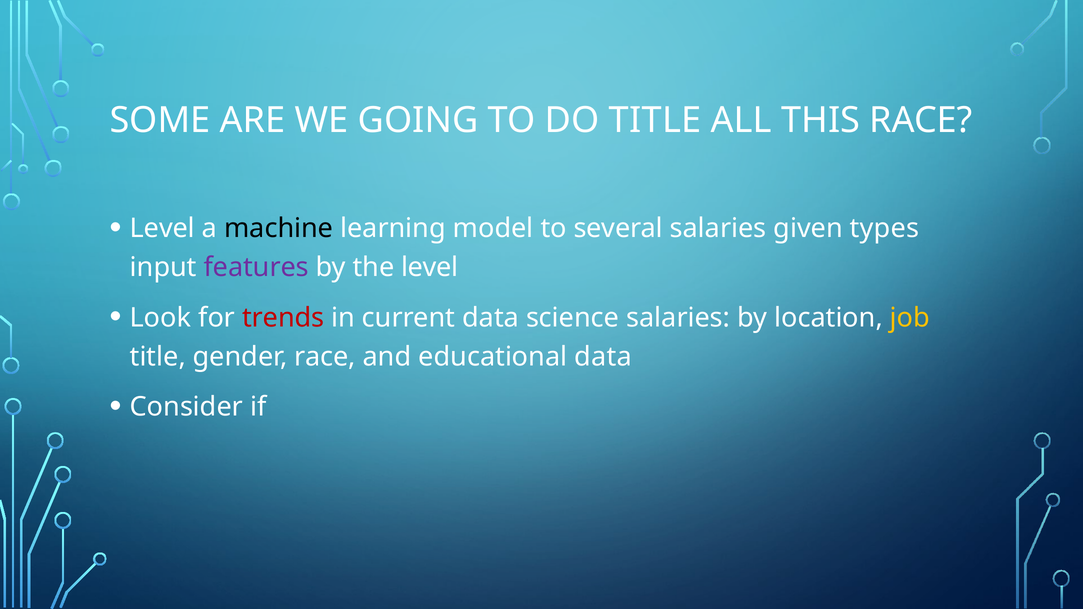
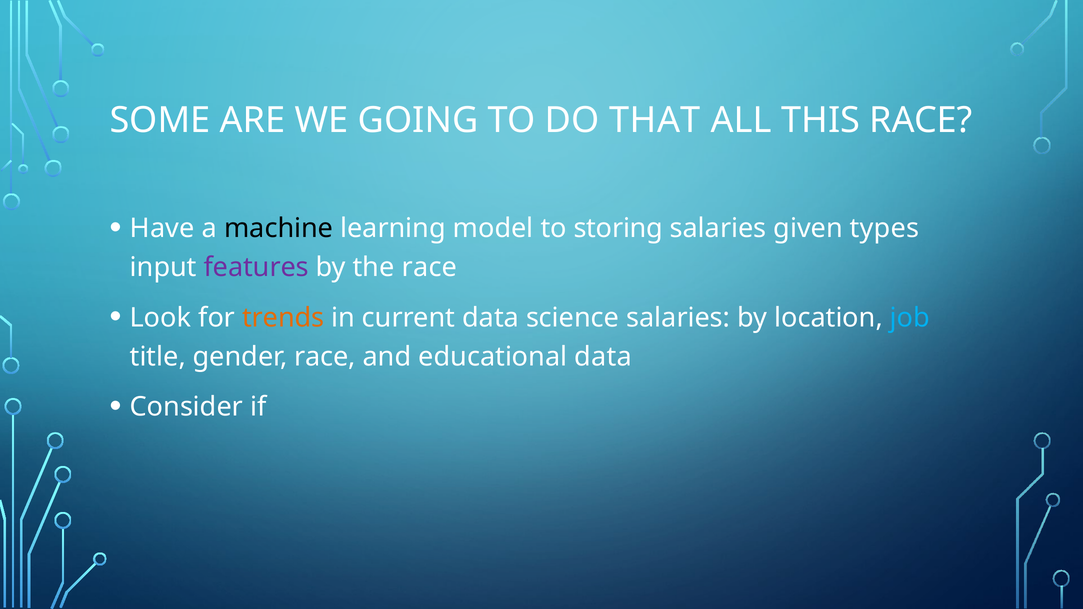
DO TITLE: TITLE -> THAT (655, 120)
Level: Level -> Have (162, 229)
several: several -> storing (618, 229)
the level: level -> race (429, 268)
trends colour: red -> orange (283, 318)
job colour: yellow -> light blue (910, 318)
